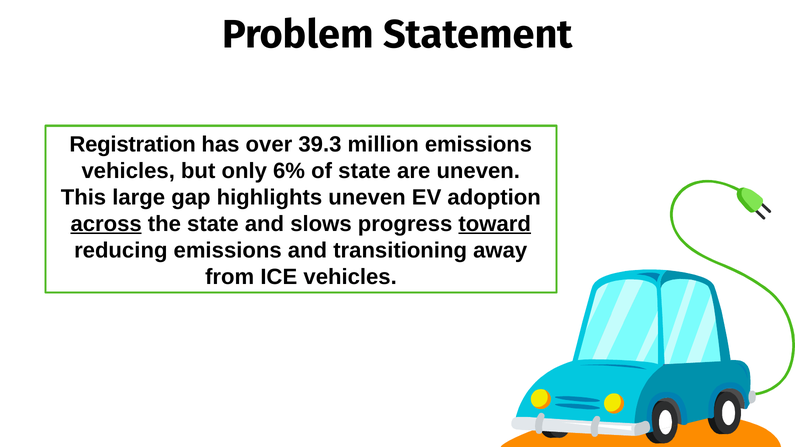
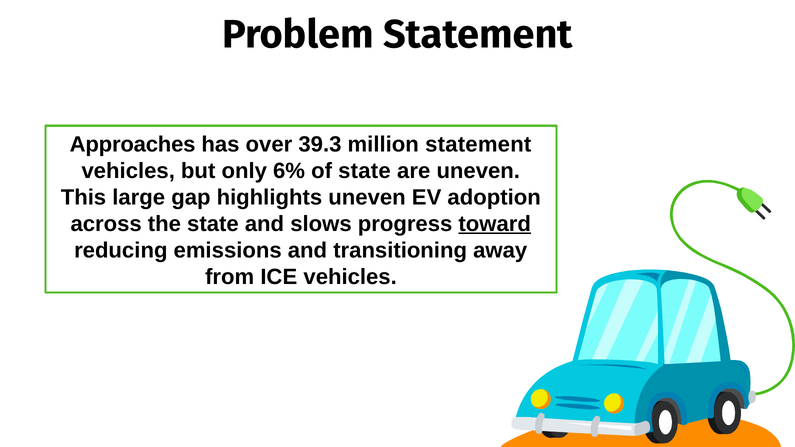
Registration: Registration -> Approaches (133, 144)
million emissions: emissions -> statement (478, 144)
across underline: present -> none (106, 224)
